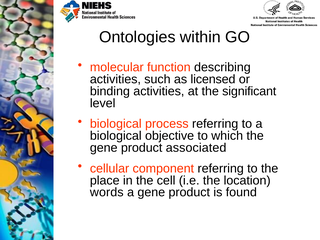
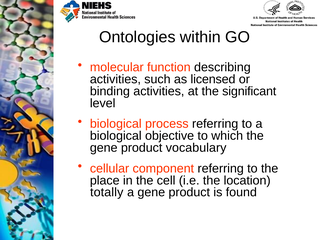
associated: associated -> vocabulary (196, 148)
words: words -> totally (107, 192)
